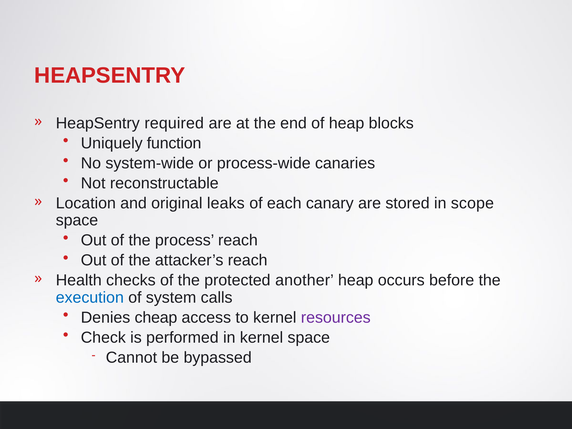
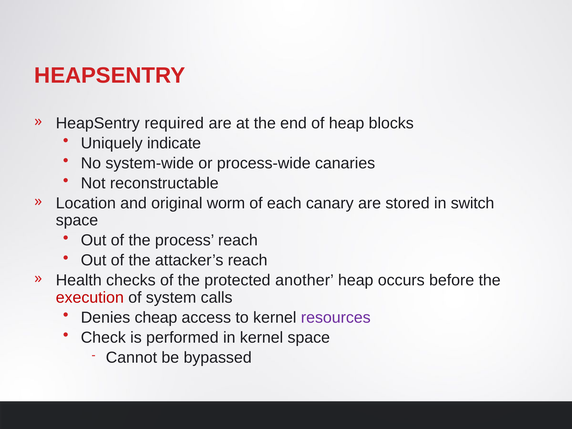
function: function -> indicate (174, 143)
leaks: leaks -> worm (226, 203)
scope: scope -> switch (473, 203)
execution colour: blue -> red (90, 297)
